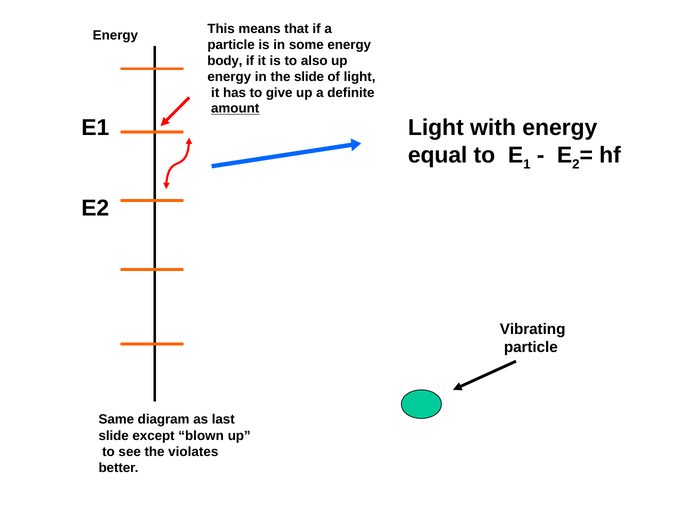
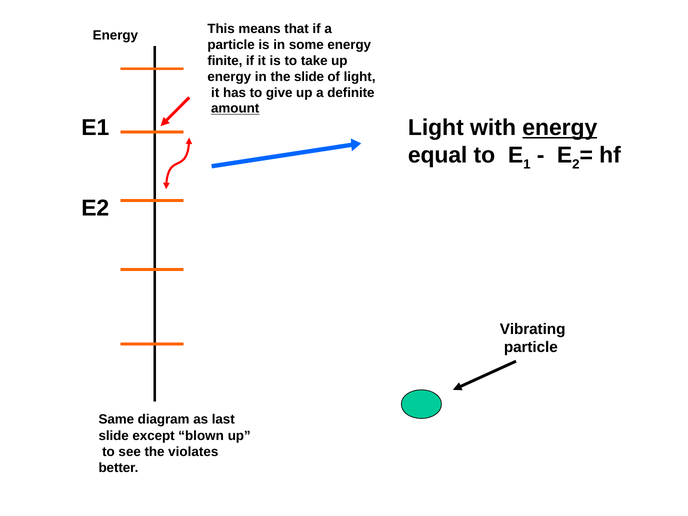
body: body -> finite (225, 61)
also: also -> take (314, 61)
energy underline: none -> present (560, 128)
